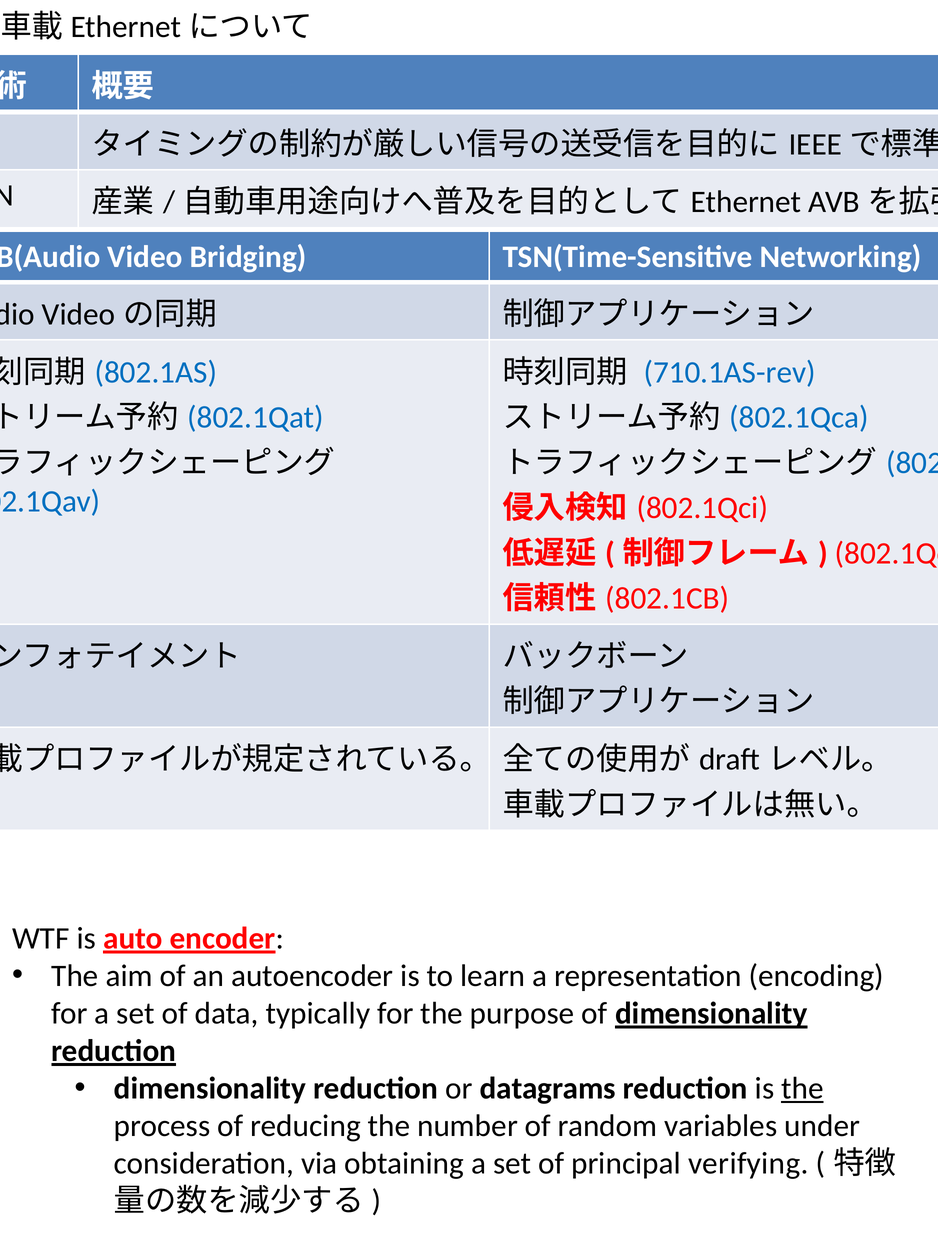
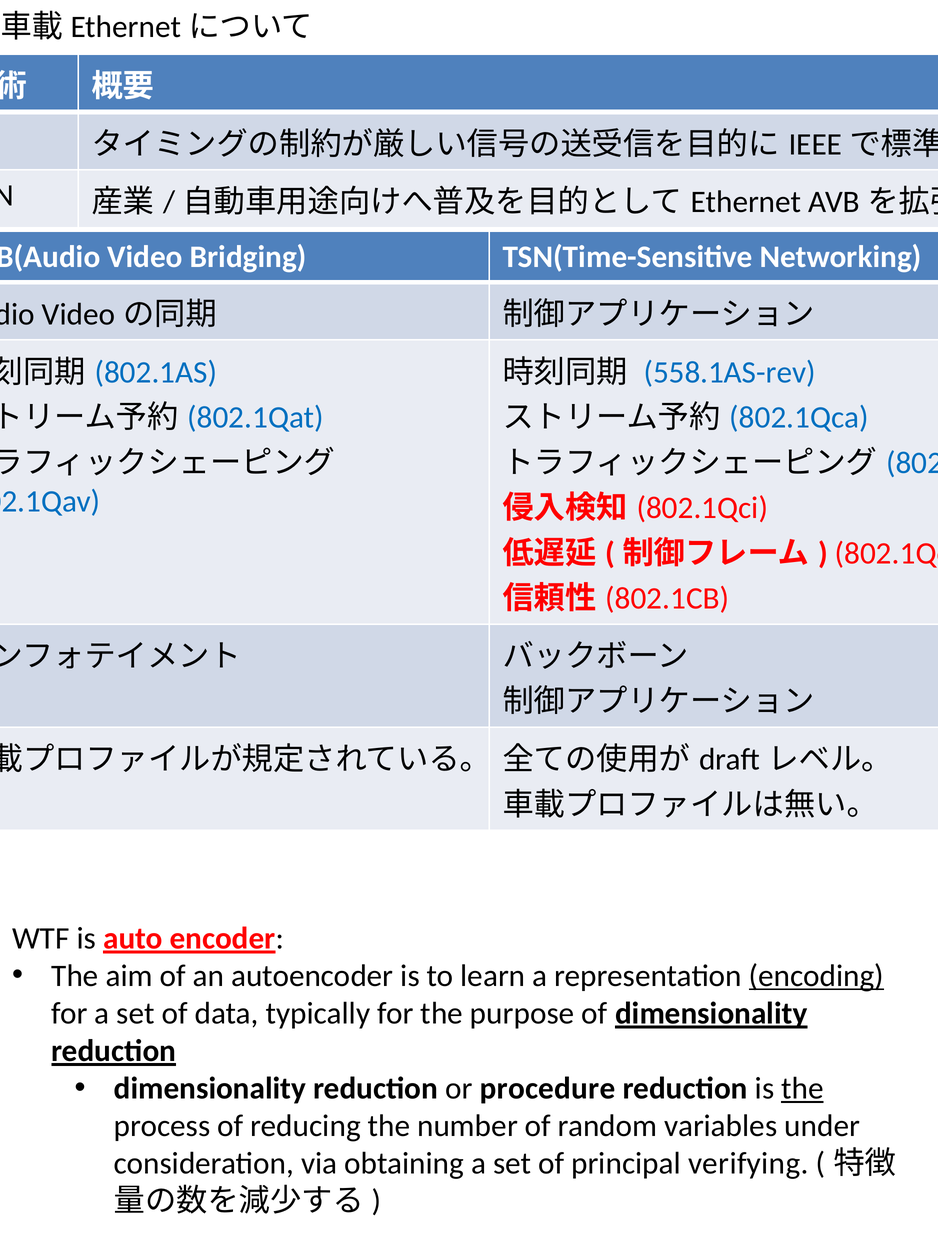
710.1AS-rev: 710.1AS-rev -> 558.1AS-rev (730, 372)
encoding underline: none -> present (816, 976)
datagrams: datagrams -> procedure (548, 1088)
